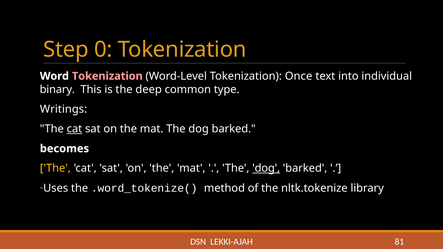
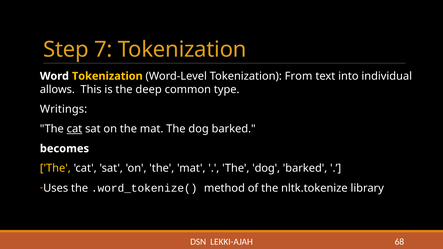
0: 0 -> 7 (103, 50)
Tokenization colour: pink -> yellow (107, 76)
Once: Once -> From (299, 76)
binary: binary -> allows (57, 89)
dog underline: present -> none (266, 168)
81: 81 -> 68 (399, 242)
